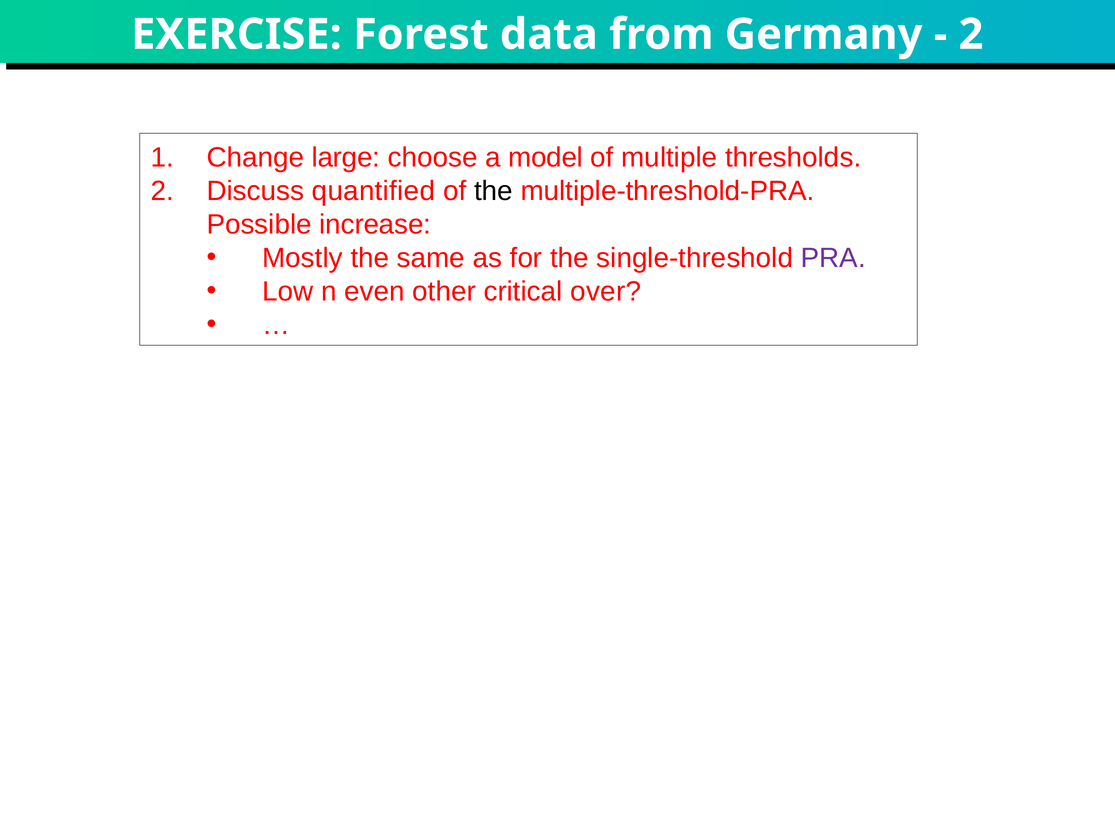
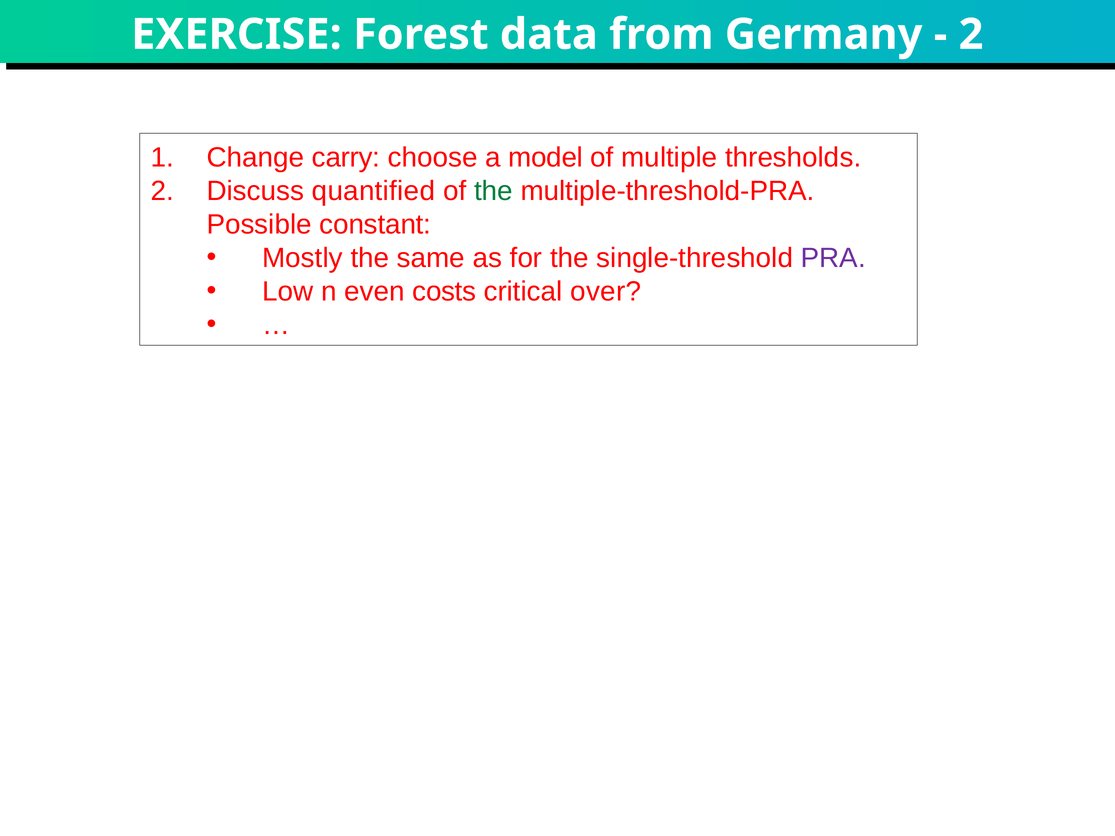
large: large -> carry (346, 158)
the colour: black -> green (494, 191)
increase: increase -> constant (375, 225)
other: other -> costs (444, 291)
